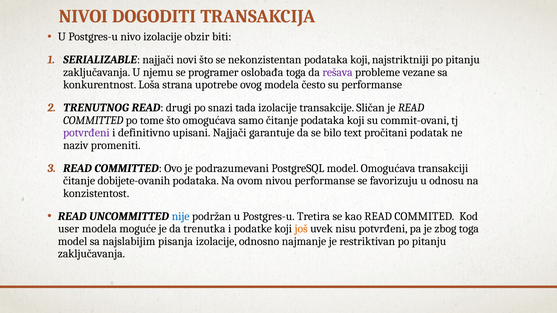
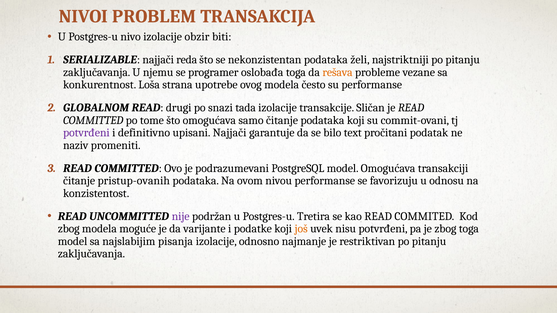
DOGODITI: DOGODITI -> PROBLEM (154, 16)
novi: novi -> reda (187, 60)
koji: koji -> želi (360, 60)
rešava colour: purple -> orange (338, 72)
TRENUTNOG: TRENUTNOG -> GLOBALNOM (96, 108)
dobijete-ovanih: dobijete-ovanih -> pristup-ovanih (134, 181)
nije colour: blue -> purple (181, 216)
user: user -> zbog (69, 229)
trenutka: trenutka -> varijante (204, 229)
